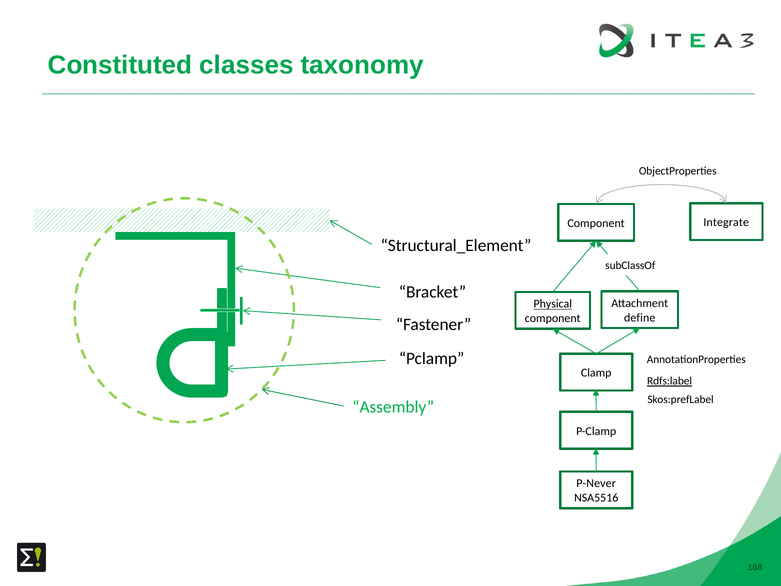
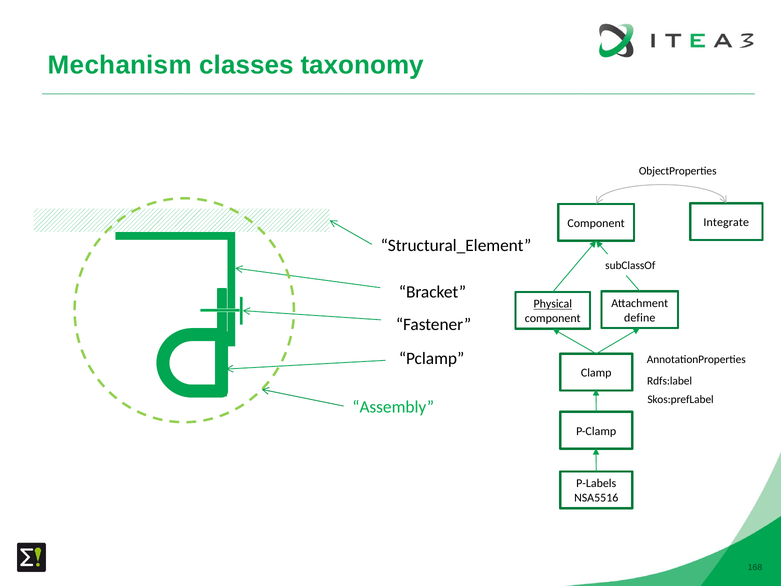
Constituted: Constituted -> Mechanism (120, 65)
Rdfs:label underline: present -> none (670, 381)
P-Never: P-Never -> P-Labels (596, 483)
